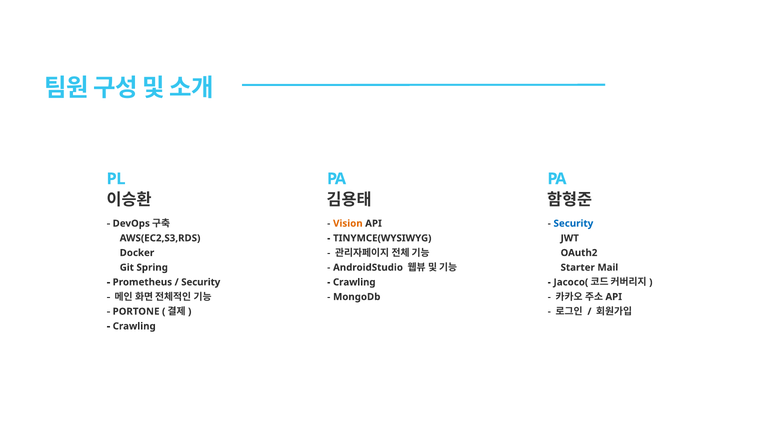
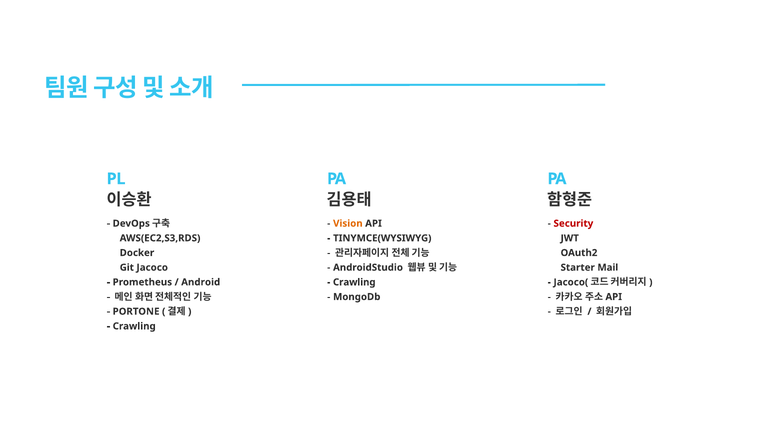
Security colour: blue -> red (573, 224)
Spring: Spring -> Jacoco (152, 268)
Security: Security -> Android (201, 282)
